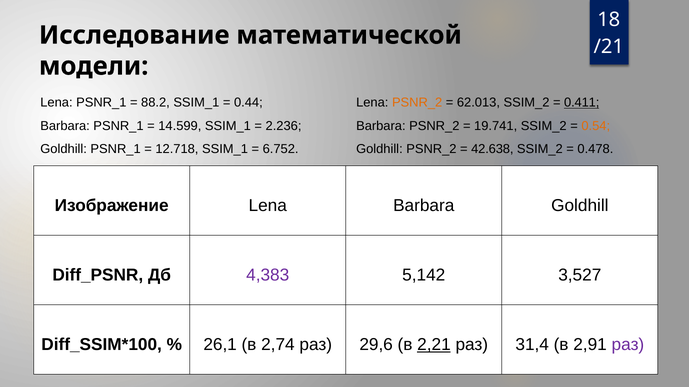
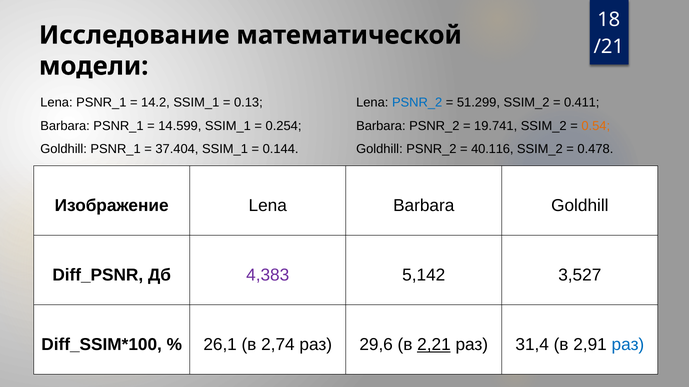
88.2: 88.2 -> 14.2 (155, 103)
0.44: 0.44 -> 0.13 (248, 103)
PSNR_2 colour: orange -> blue (417, 103)
62.013: 62.013 -> 51.299 (478, 103)
0.411 underline: present -> none (582, 103)
2.236: 2.236 -> 0.254 (284, 126)
12.718: 12.718 -> 37.404 (177, 149)
6.752: 6.752 -> 0.144 (281, 149)
42.638: 42.638 -> 40.116 (492, 149)
раз colour: purple -> blue (628, 345)
